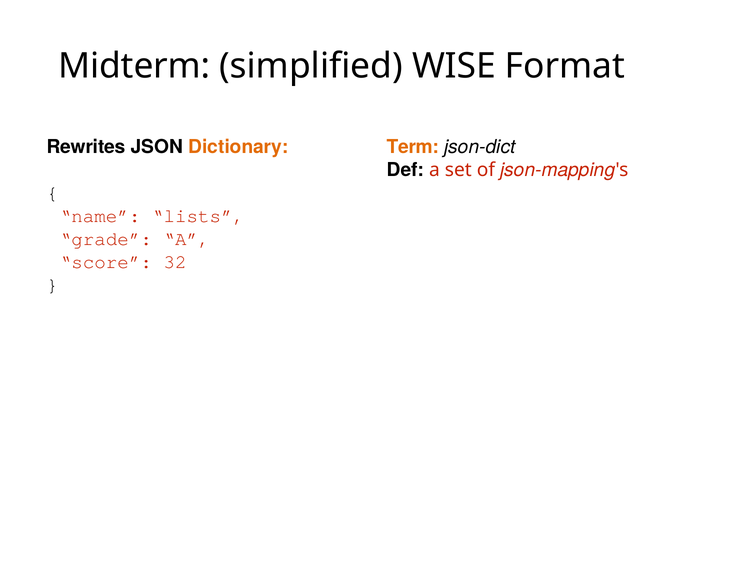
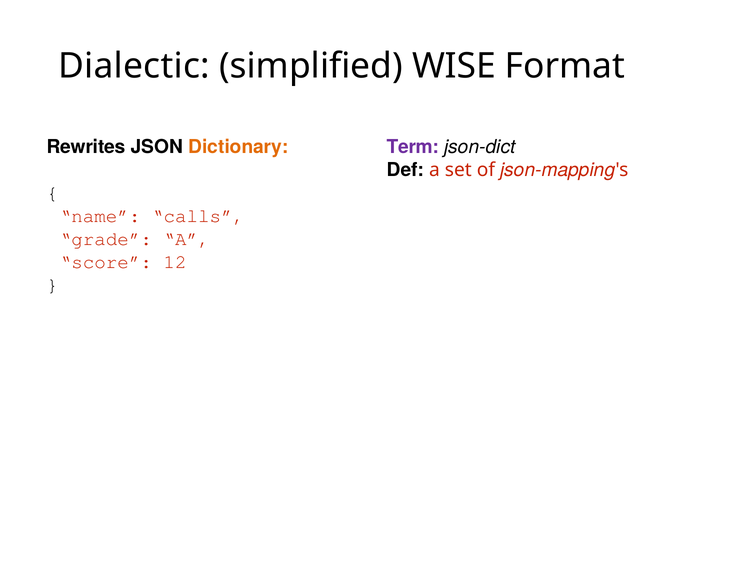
Midterm: Midterm -> Dialectic (134, 66)
Term colour: orange -> purple (413, 147)
lists: lists -> calls (198, 216)
32: 32 -> 12 (175, 262)
